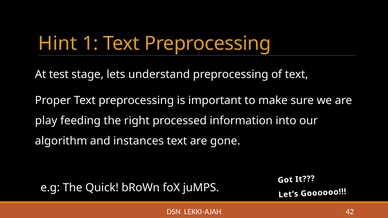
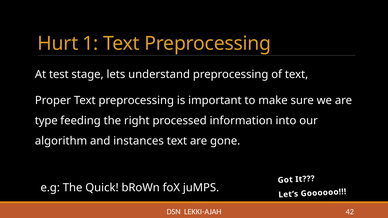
Hint: Hint -> Hurt (58, 43)
play: play -> type (46, 121)
